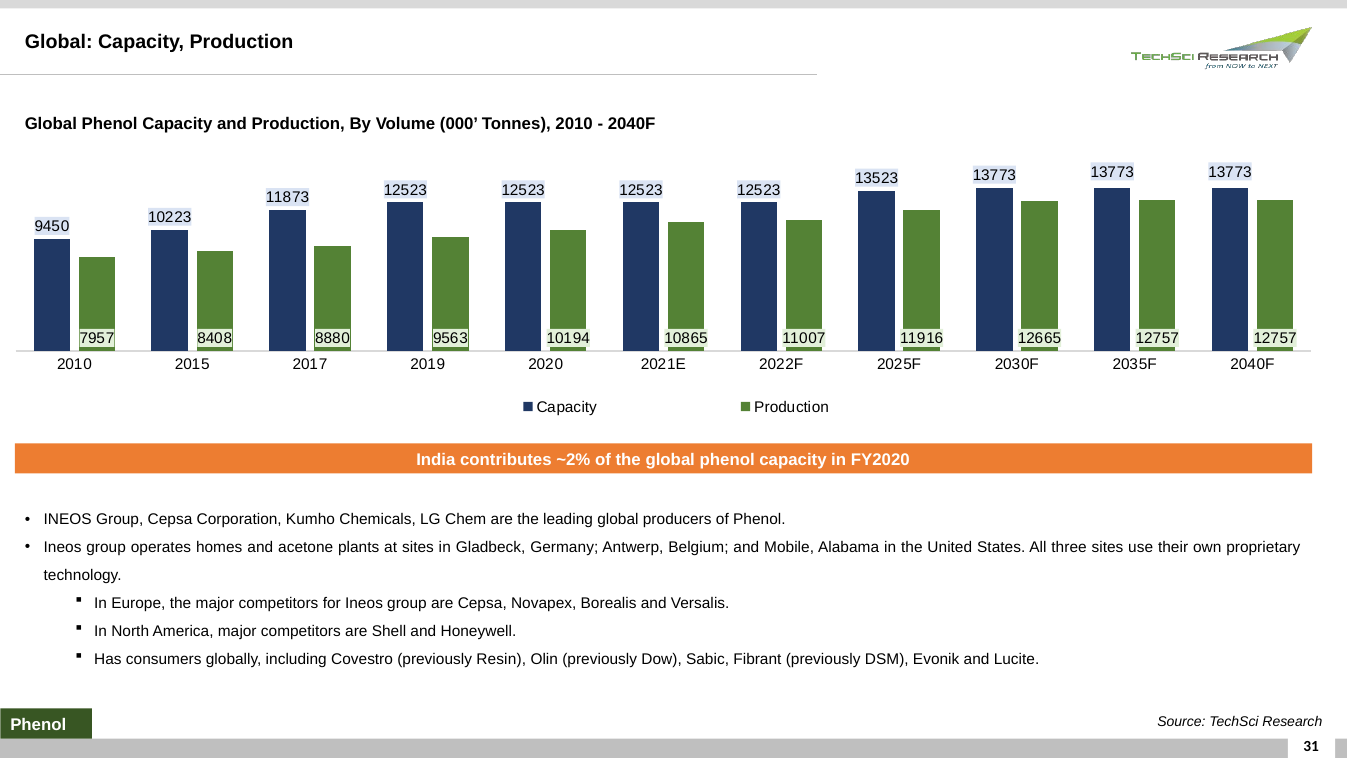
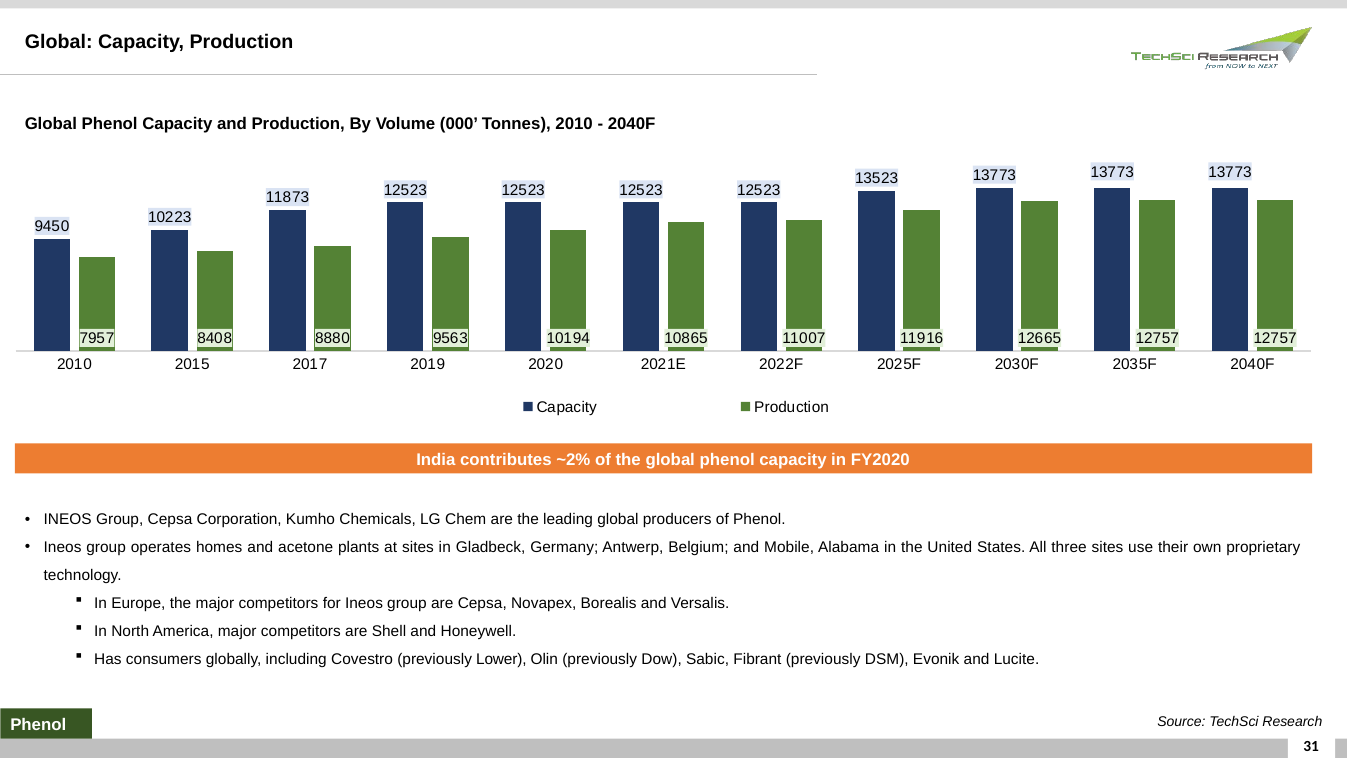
Resin: Resin -> Lower (501, 659)
